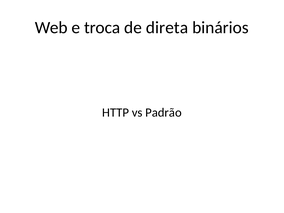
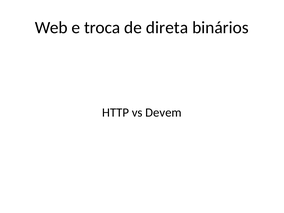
Padrão: Padrão -> Devem (163, 113)
